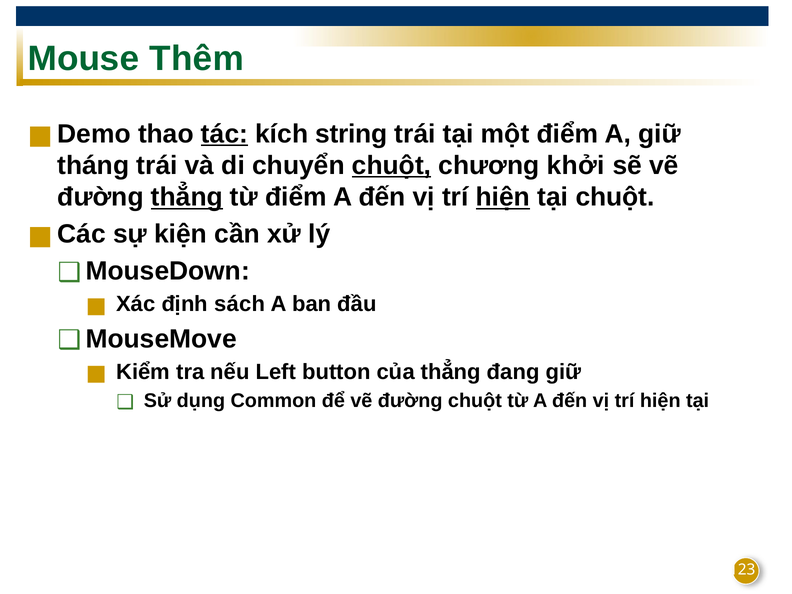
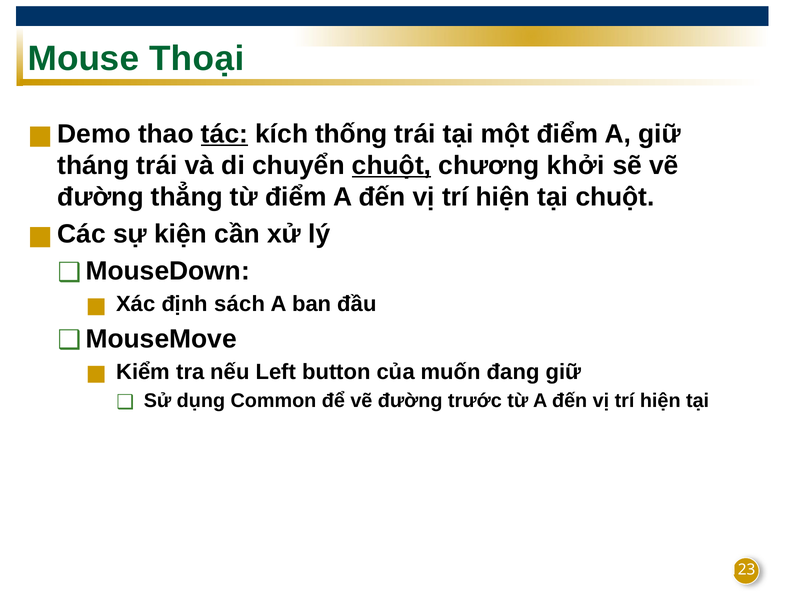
Thêm: Thêm -> Thoại (197, 59)
string: string -> thống (351, 134)
thẳng underline: present -> none (187, 197)
hiện underline: present -> none (503, 197)
của thẳng: thẳng -> muốn (451, 372)
đường chuột: chuột -> trước (475, 401)
